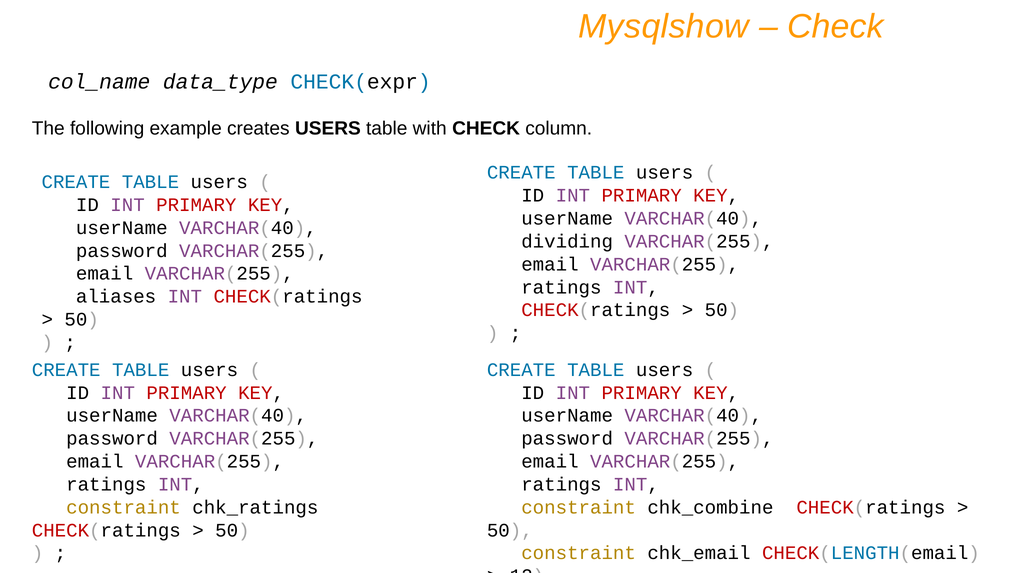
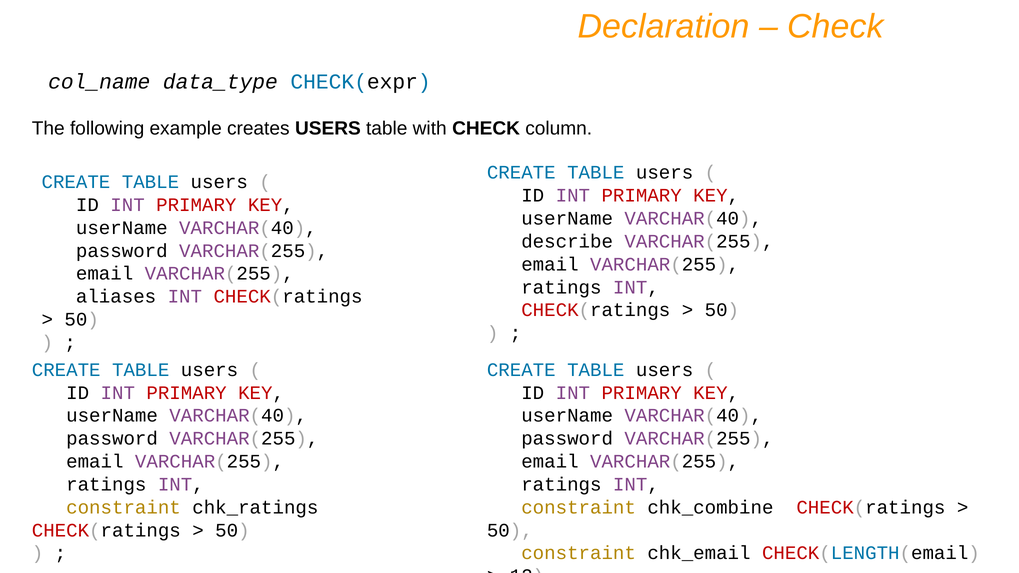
Mysqlshow: Mysqlshow -> Declaration (664, 27)
dividing: dividing -> describe (567, 241)
